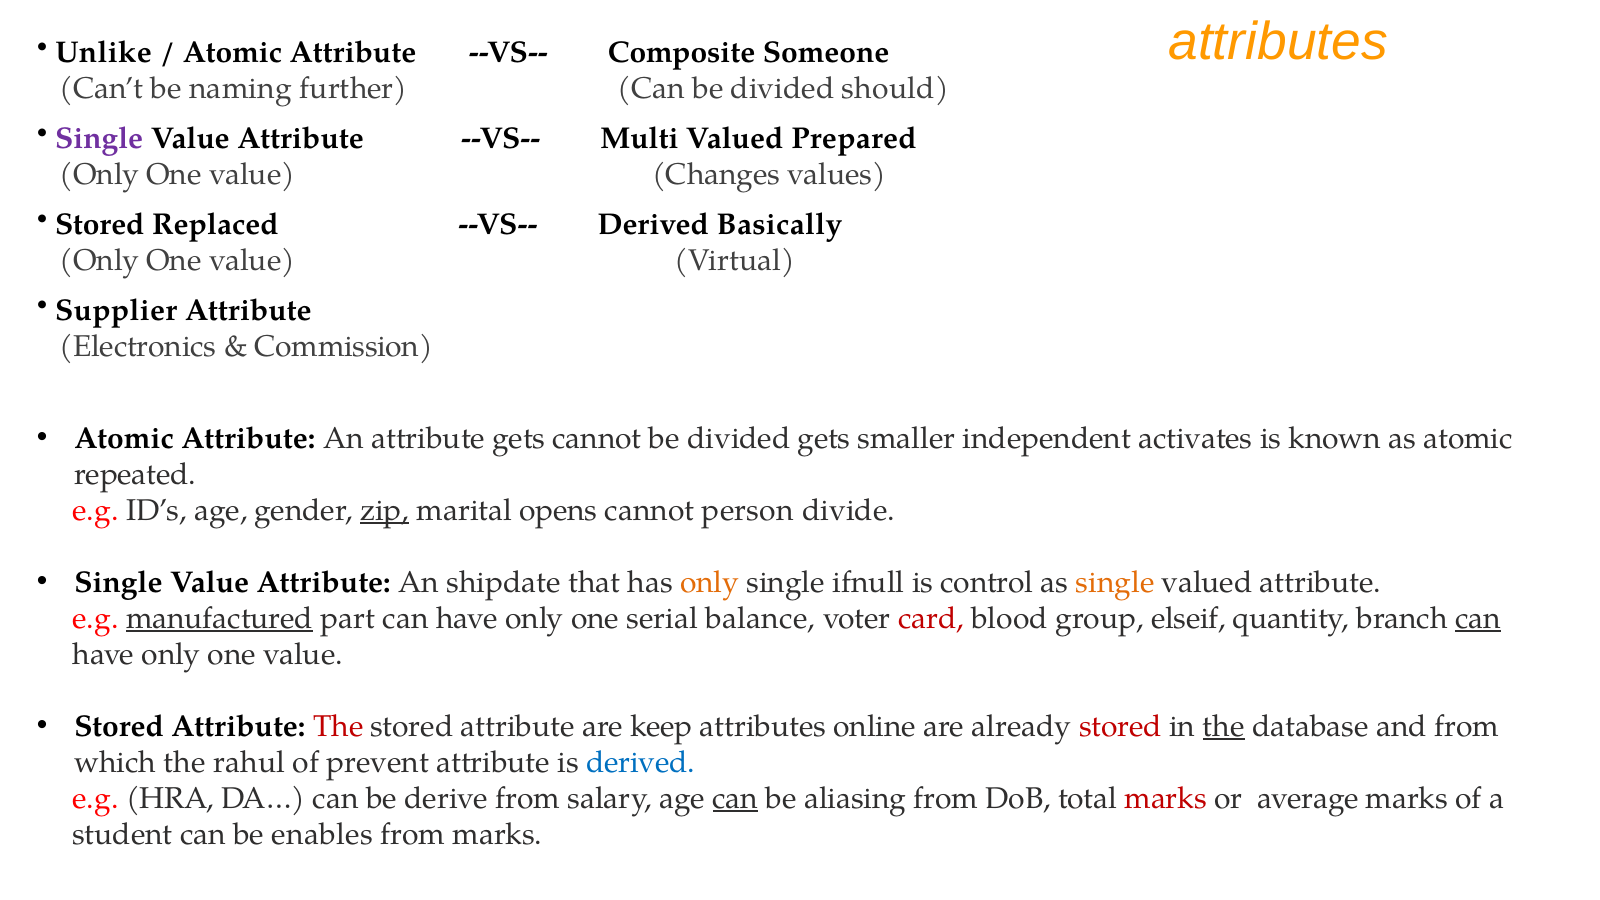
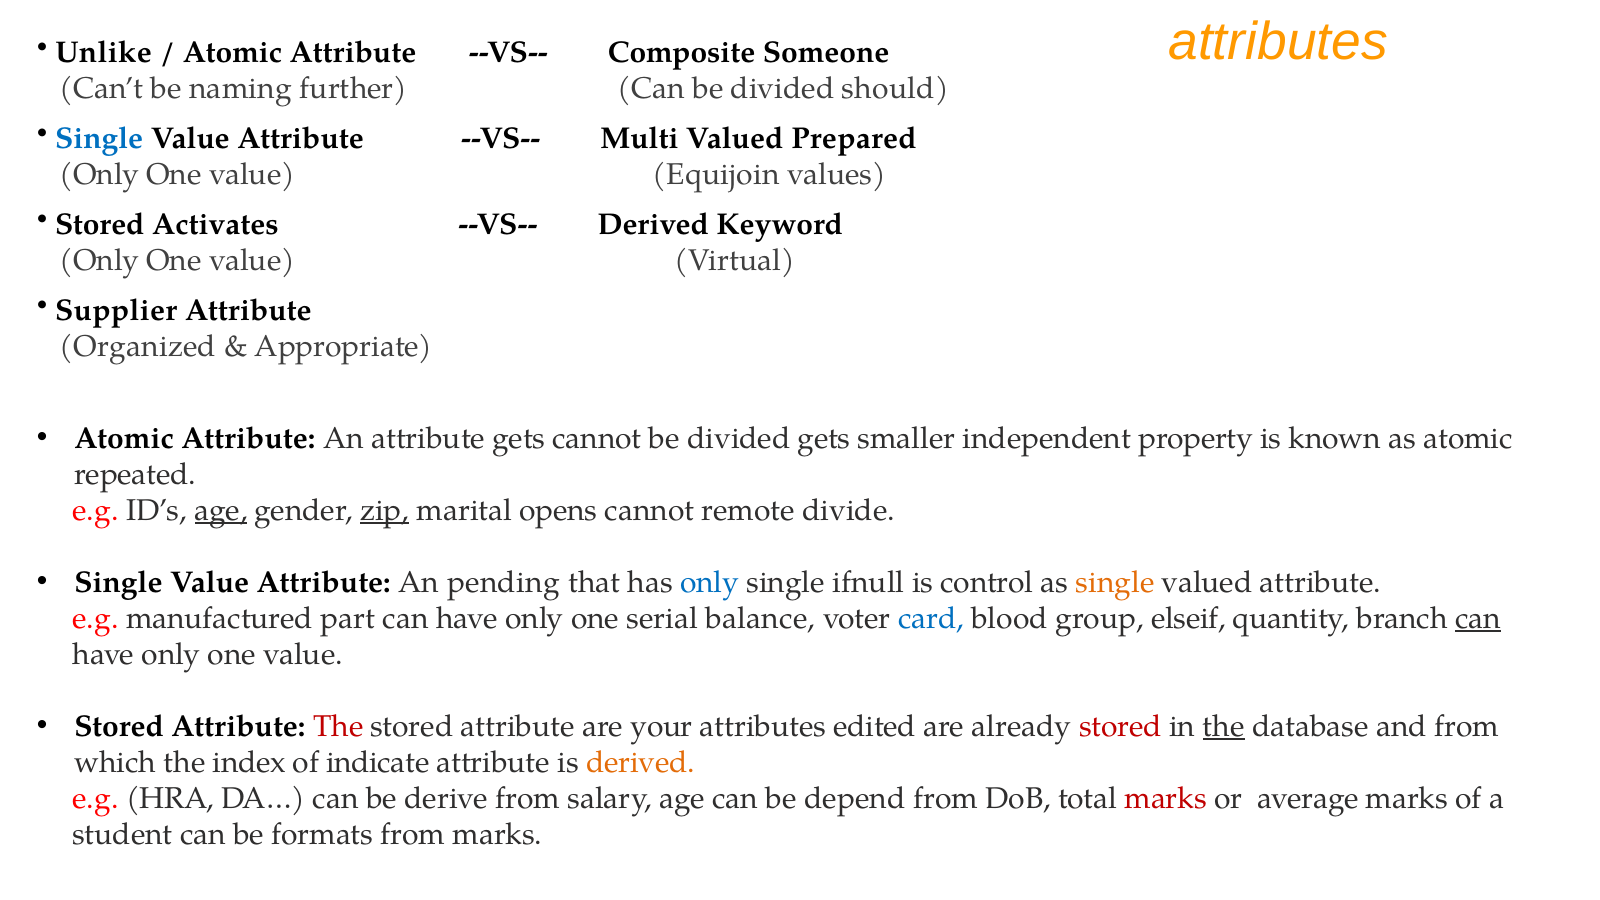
Single colour: purple -> blue (99, 138)
Changes: Changes -> Equijoin (716, 174)
Replaced: Replaced -> Activates (215, 224)
Basically: Basically -> Keyword (780, 224)
Electronics: Electronics -> Organized (138, 346)
Commission: Commission -> Appropriate (344, 346)
activates: activates -> property (1196, 438)
age underline: none -> present (221, 510)
person: person -> remote (748, 510)
shipdate: shipdate -> pending (503, 582)
only colour: orange -> blue (710, 582)
manufactured underline: present -> none (220, 618)
card colour: red -> blue (931, 618)
keep: keep -> your (662, 726)
online: online -> edited (875, 726)
rahul: rahul -> index (249, 762)
prevent: prevent -> indicate (378, 762)
derived colour: blue -> orange (641, 762)
can underline: present -> none (736, 798)
aliasing: aliasing -> depend (855, 798)
enables: enables -> formats (323, 834)
